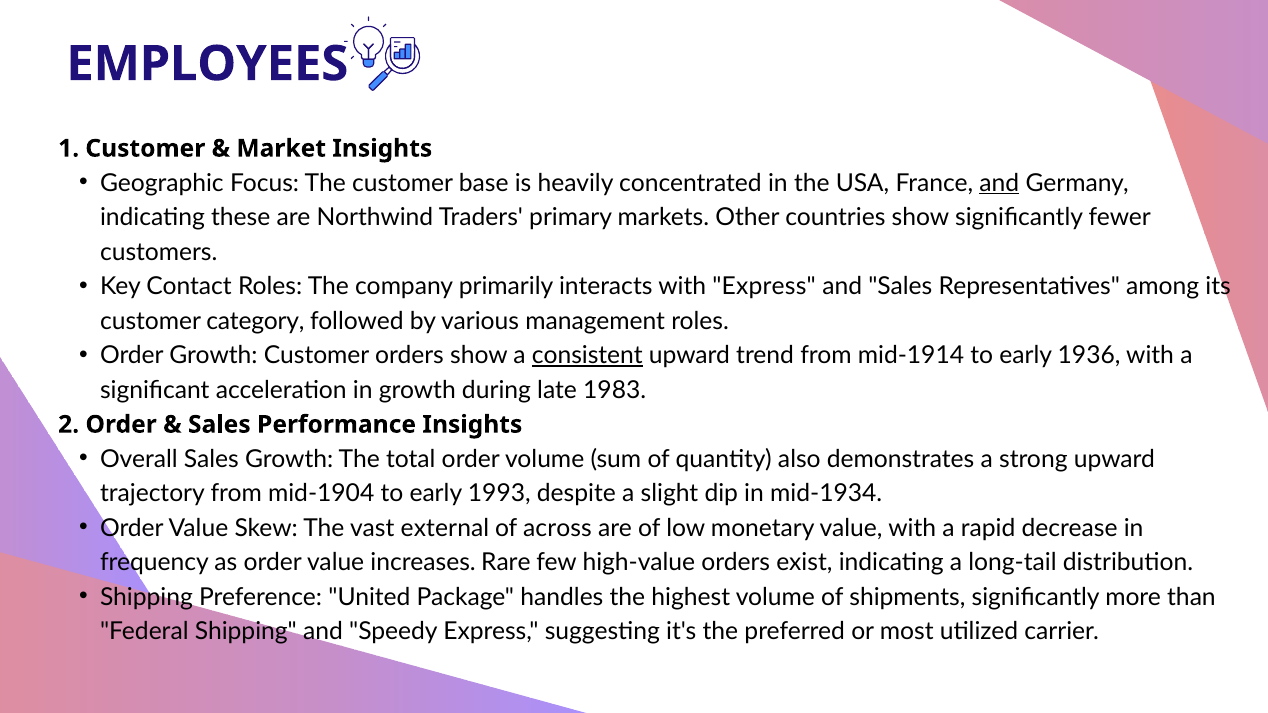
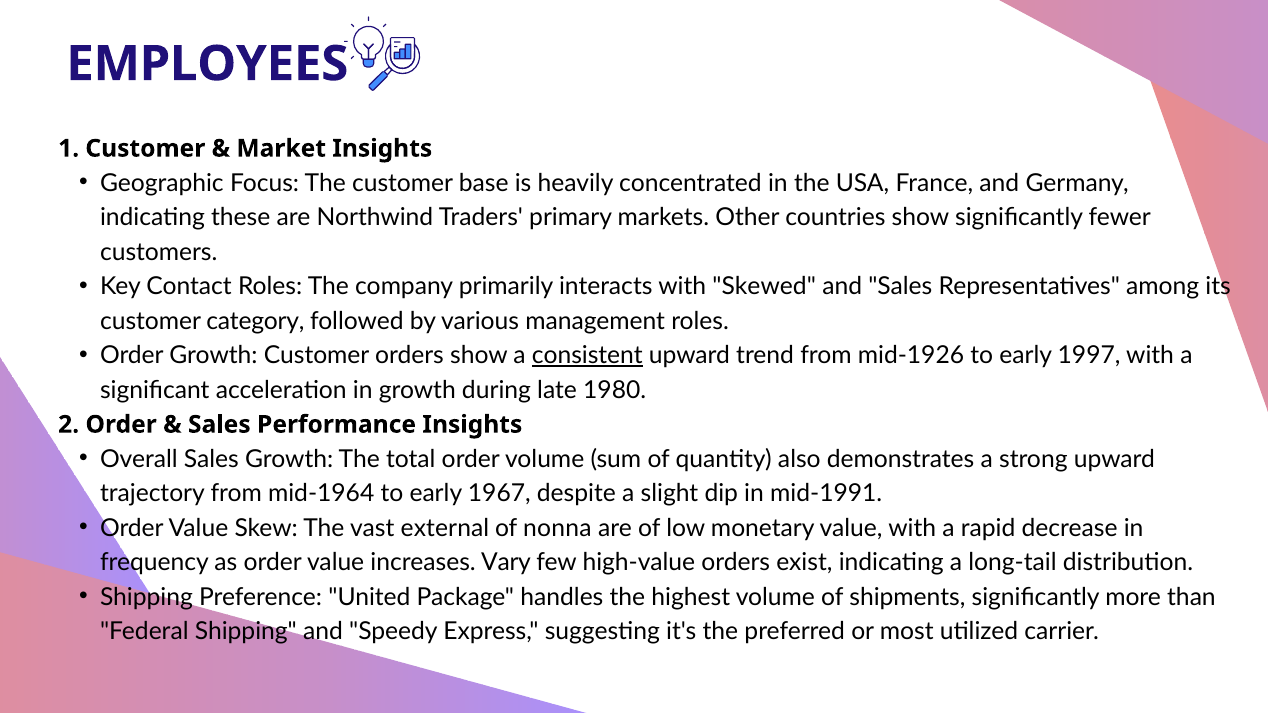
and underline: present -> none (999, 183)
with Express: Express -> Skewed (764, 287)
mid-1914: mid-1914 -> mid-1926 (911, 356)
1936: 1936 -> 1997 (1089, 356)
1983: 1983 -> 1980 (615, 390)
mid-1904: mid-1904 -> mid-1964 (321, 494)
1993: 1993 -> 1967 (499, 494)
mid-1934: mid-1934 -> mid-1991 (826, 494)
across: across -> nonna (557, 528)
Rare: Rare -> Vary (506, 563)
